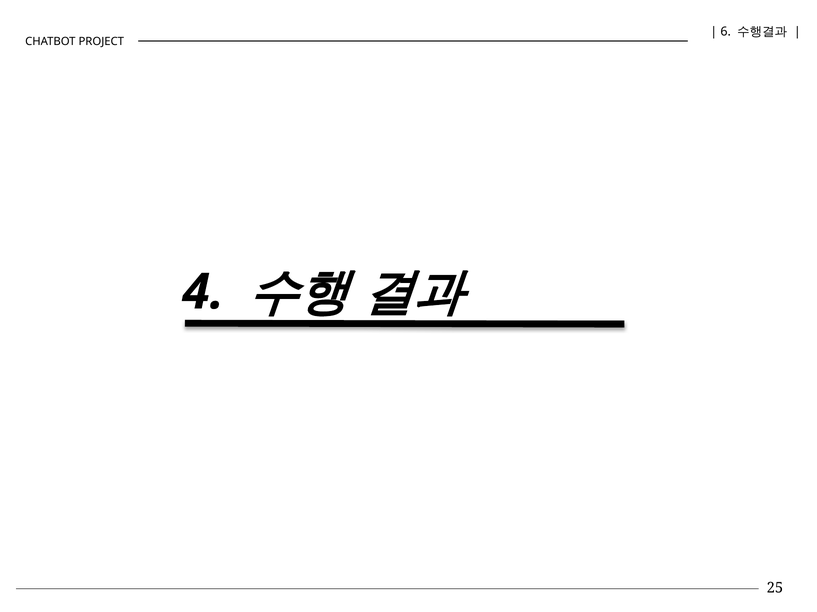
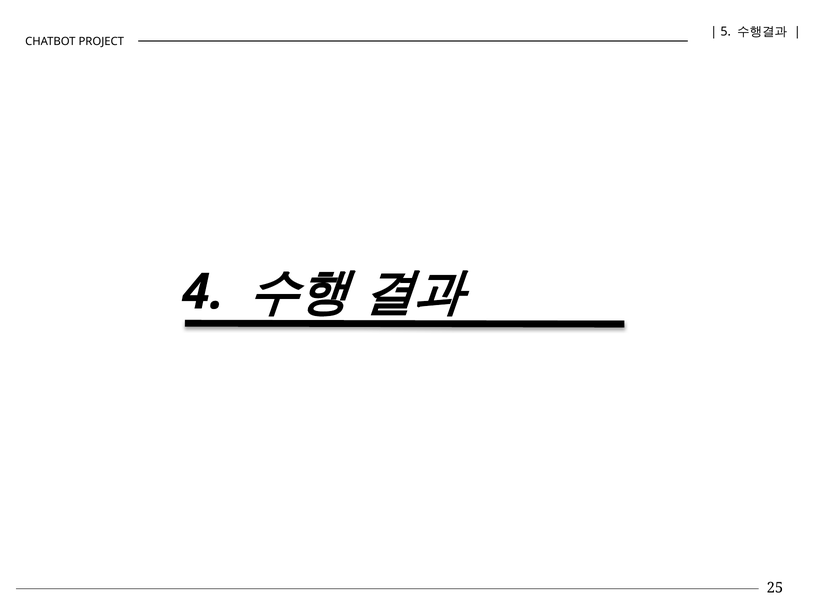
6: 6 -> 5 (726, 32)
